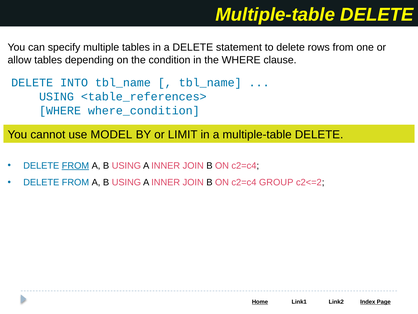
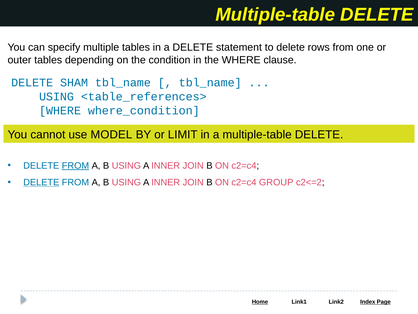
allow: allow -> outer (19, 60)
INTO: INTO -> SHAM (74, 83)
DELETE underline: none -> present (41, 182)
